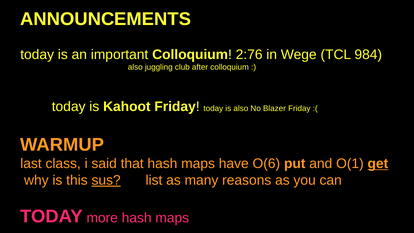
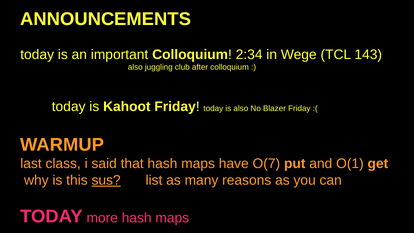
2:76: 2:76 -> 2:34 (249, 55)
984: 984 -> 143 (368, 55)
O(6: O(6 -> O(7 (266, 164)
get underline: present -> none (378, 164)
